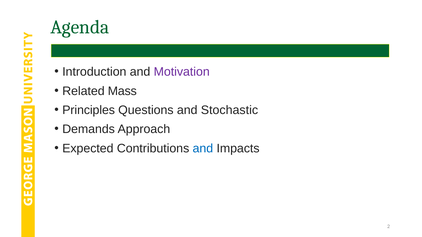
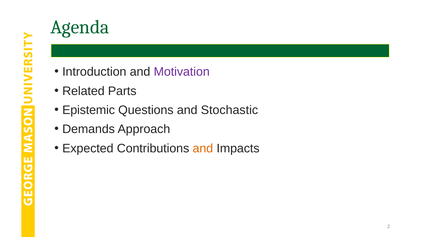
Mass: Mass -> Parts (122, 91)
Principles: Principles -> Epistemic (89, 110)
and colour: blue -> orange (203, 149)
